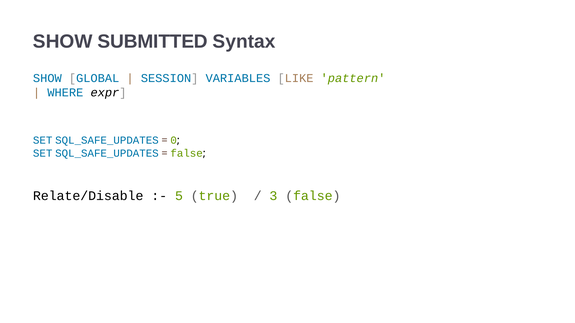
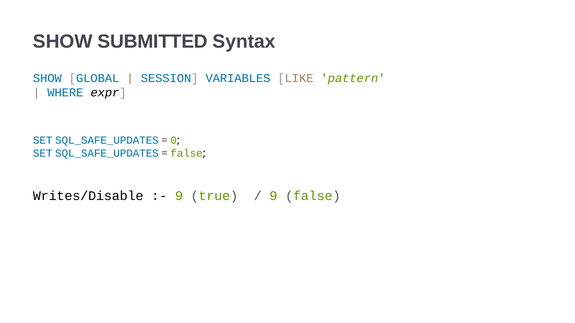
Relate/Disable: Relate/Disable -> Writes/Disable (88, 196)
5: 5 -> 9 (179, 196)
3: 3 -> 9 (273, 196)
